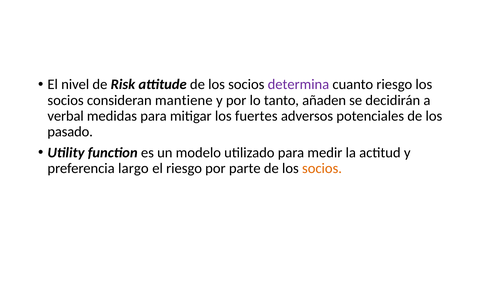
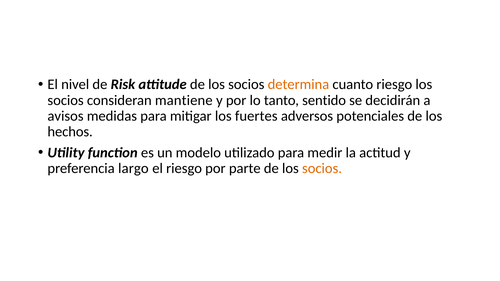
determina colour: purple -> orange (298, 85)
añaden: añaden -> sentido (324, 100)
verbal: verbal -> avisos (66, 116)
pasado: pasado -> hechos (70, 132)
